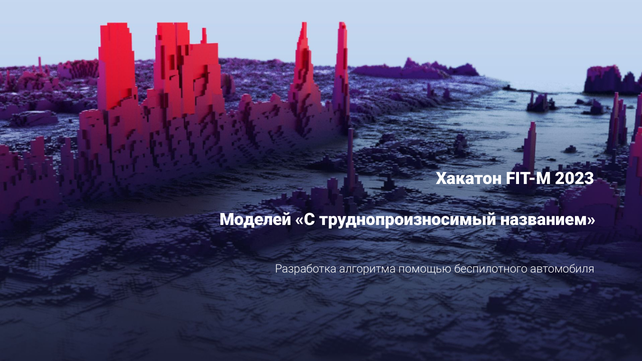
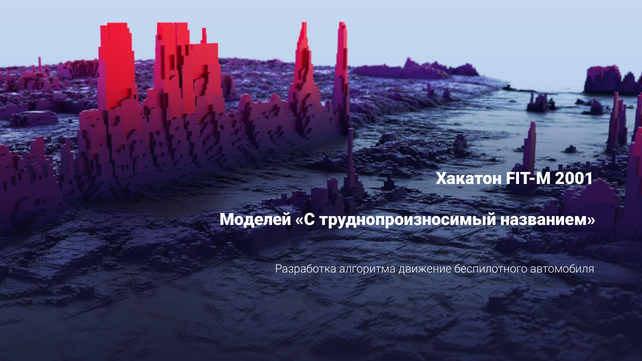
2023: 2023 -> 2001 (575, 179)
помощью: помощью -> движение (425, 269)
